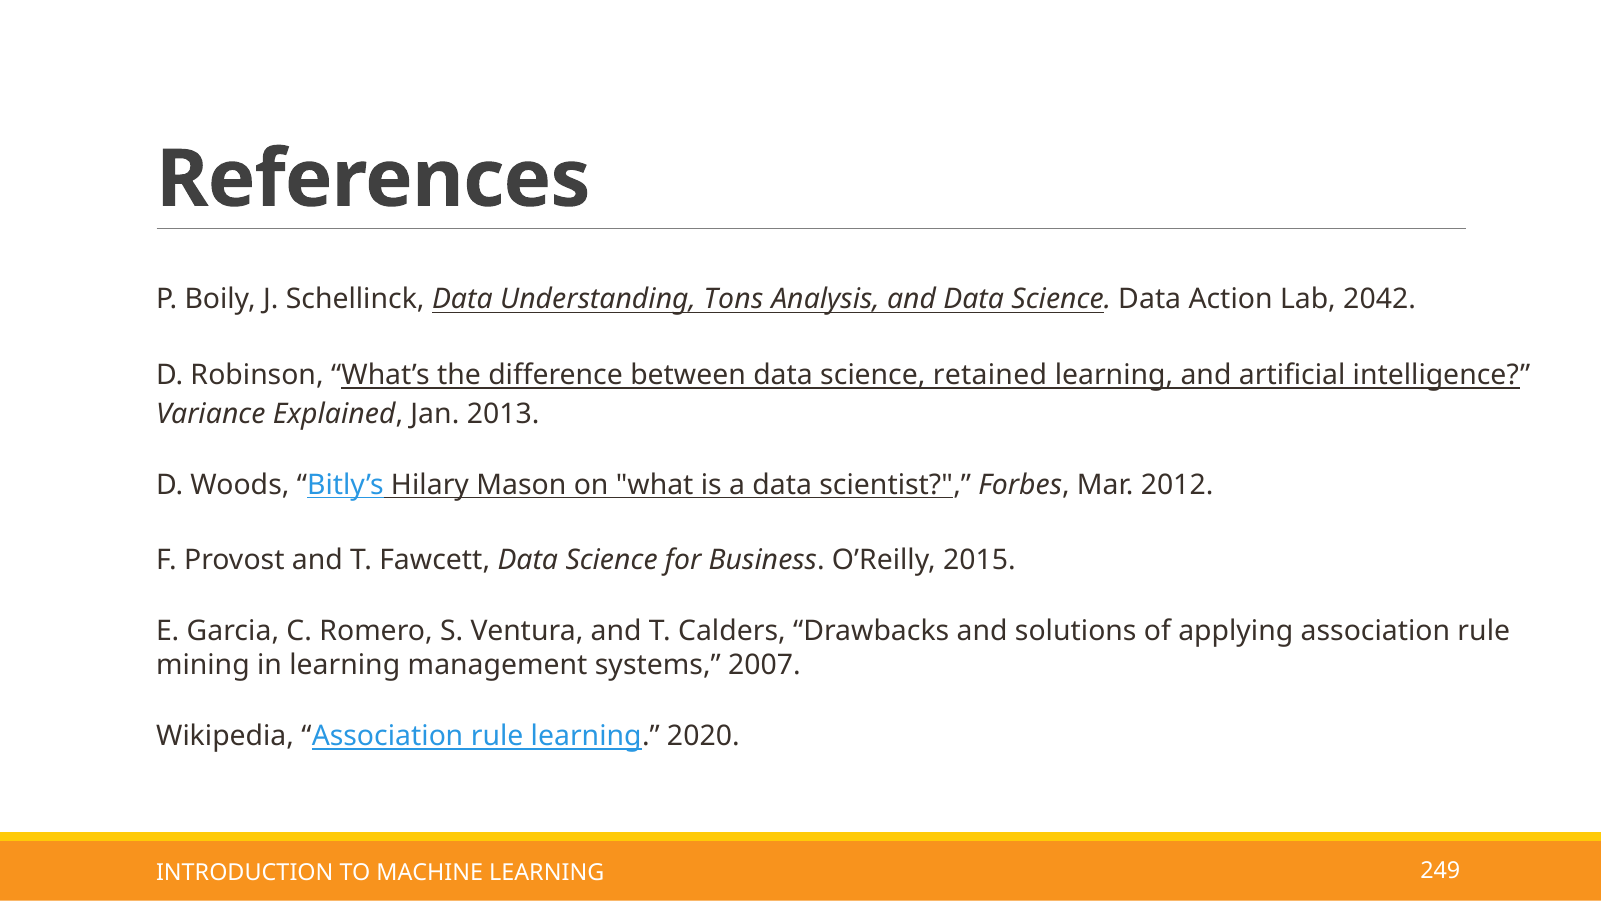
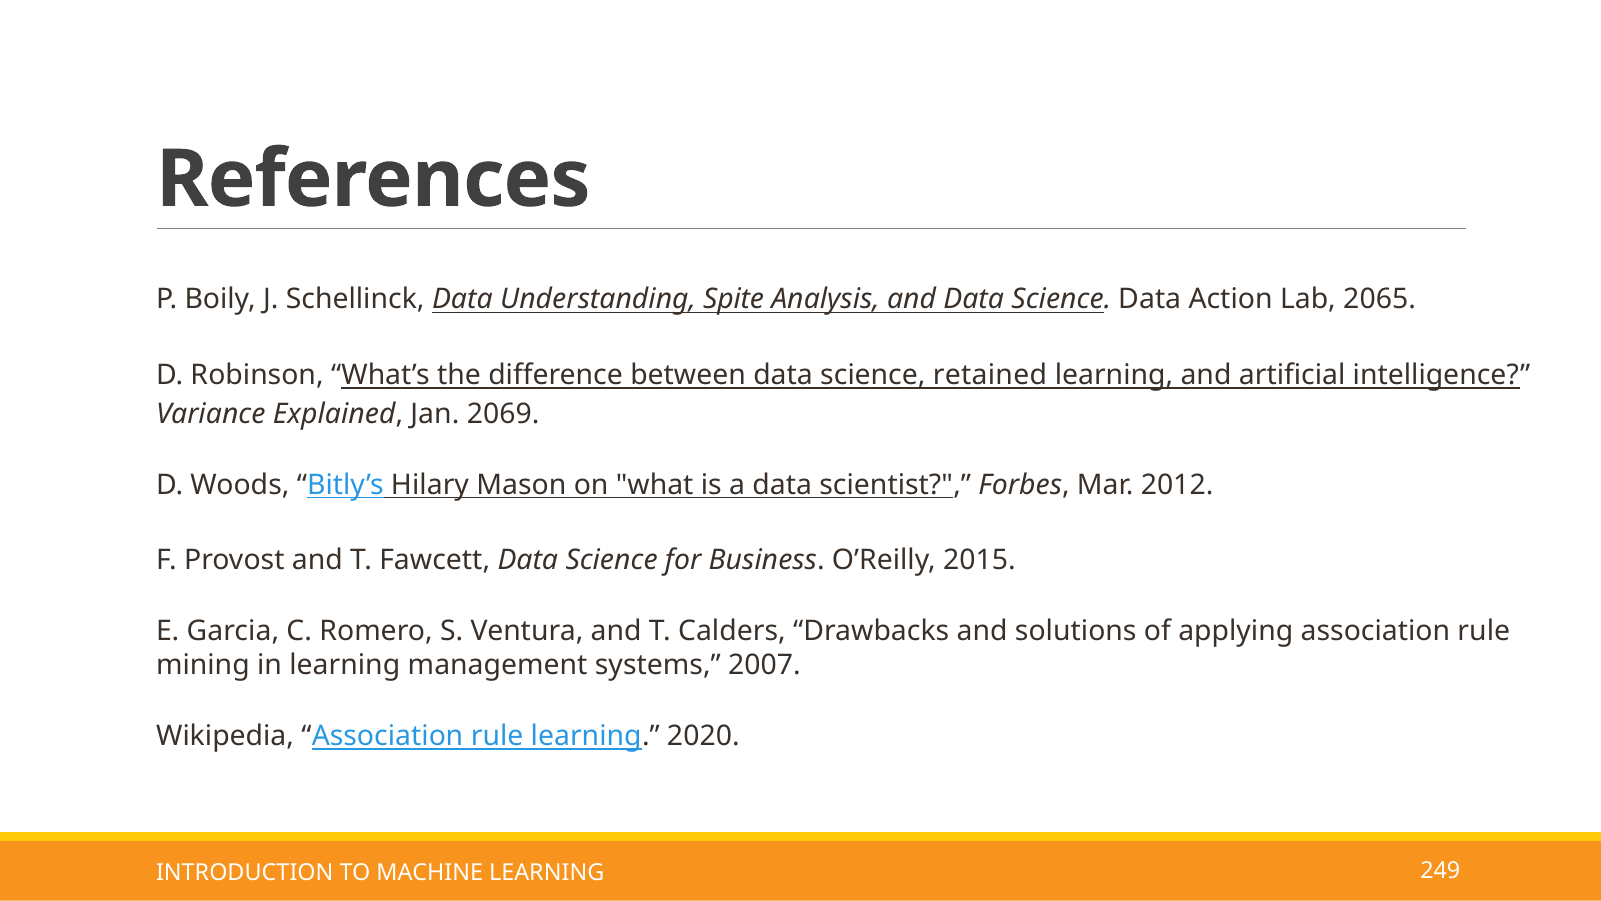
Tons: Tons -> Spite (734, 299)
2042: 2042 -> 2065 (1380, 299)
2013: 2013 -> 2069 (503, 414)
